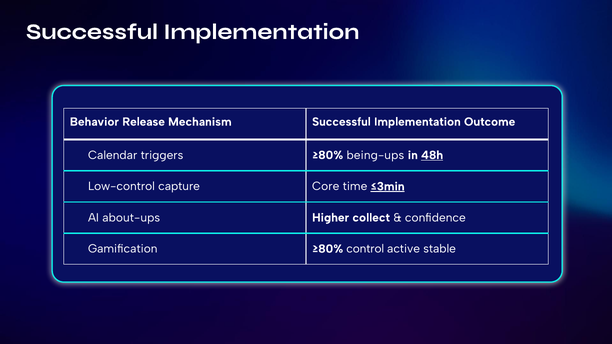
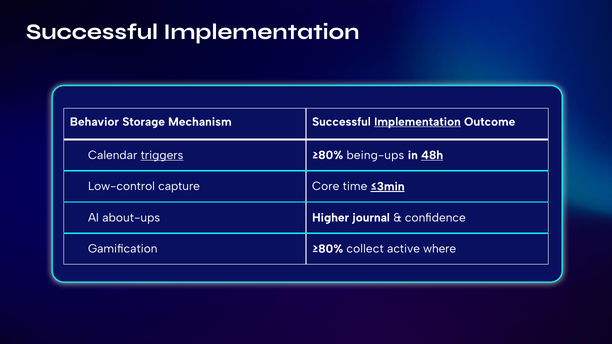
Release: Release -> Storage (144, 122)
Implementation underline: none -> present (417, 122)
triggers underline: none -> present (162, 155)
collect: collect -> journal (371, 218)
control: control -> collect (365, 249)
stable: stable -> where (440, 249)
